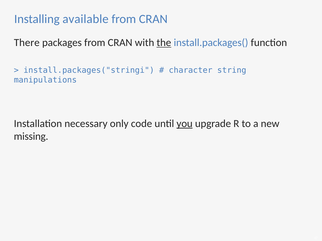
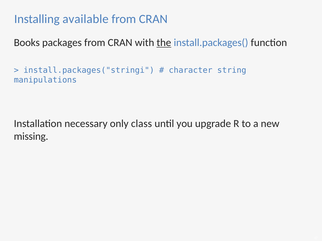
There: There -> Books (27, 43)
code: code -> class (141, 124)
you underline: present -> none (185, 124)
